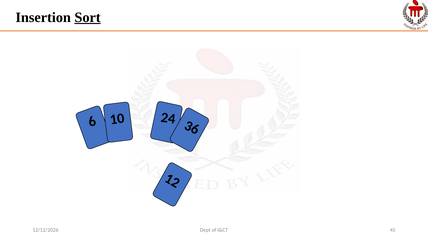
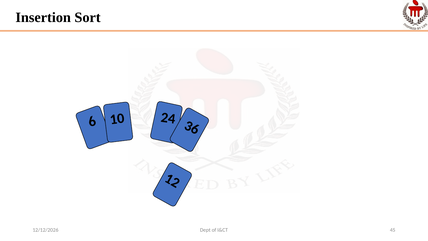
Sort underline: present -> none (88, 17)
